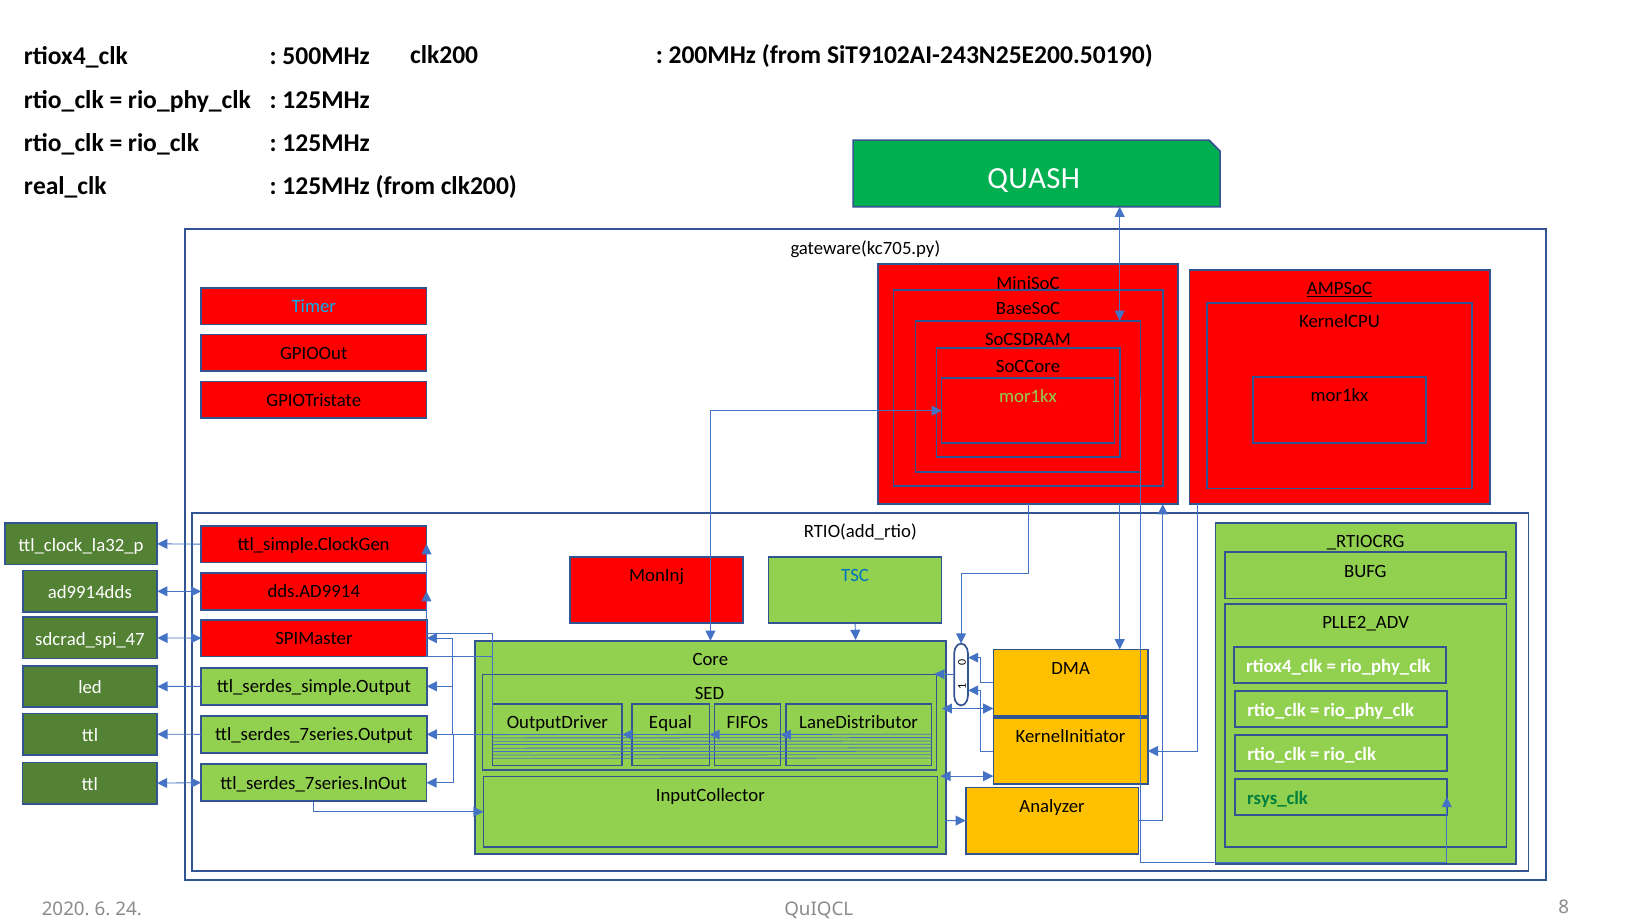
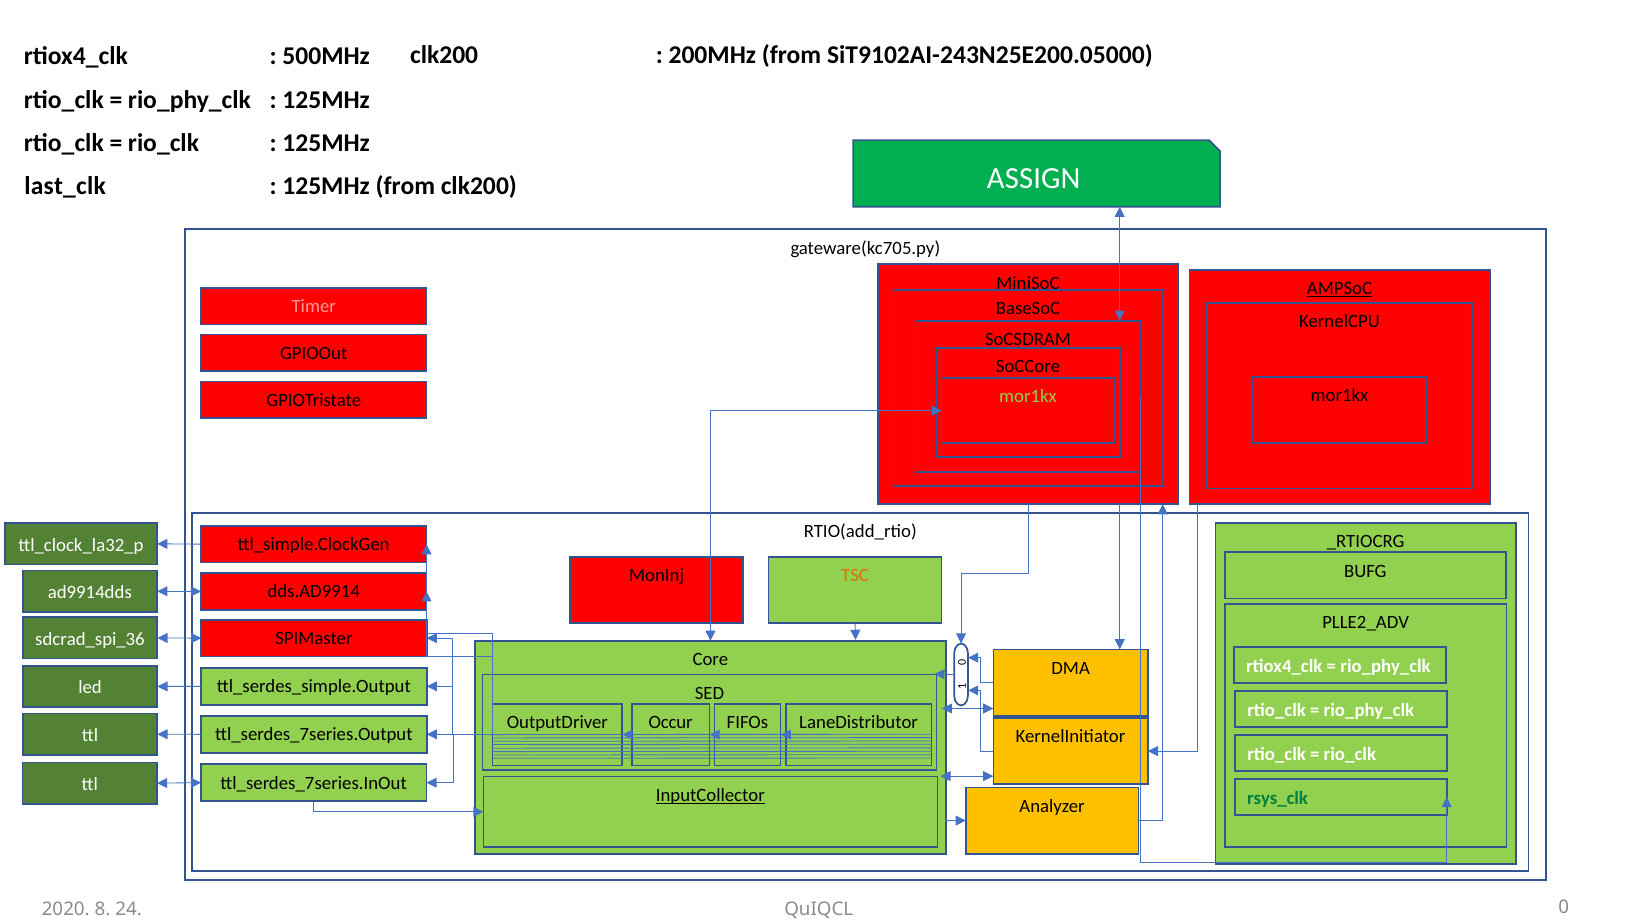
SiT9102AI-243N25E200.50190: SiT9102AI-243N25E200.50190 -> SiT9102AI-243N25E200.05000 (990, 55)
QUASH: QUASH -> ASSIGN (1034, 178)
real_clk: real_clk -> last_clk (65, 187)
Timer colour: light blue -> pink (314, 306)
TSC colour: blue -> orange (855, 576)
sdcrad_spi_47: sdcrad_spi_47 -> sdcrad_spi_36 (90, 639)
Equal: Equal -> Occur (671, 723)
InputCollector underline: none -> present (710, 795)
6: 6 -> 8 (103, 909)
QuIQCL 8: 8 -> 0 (1564, 908)
